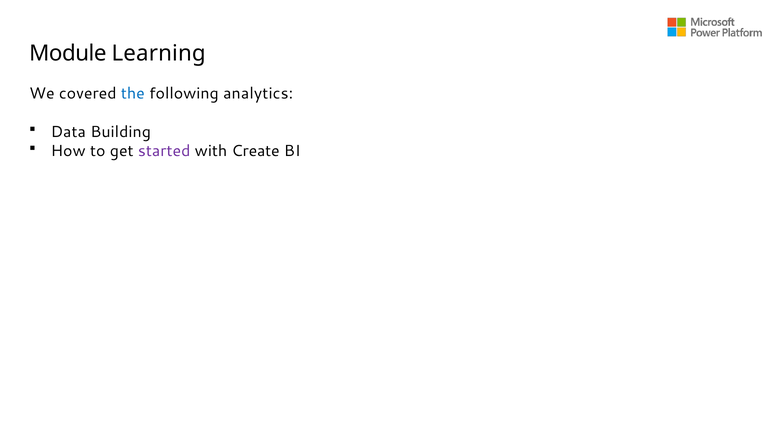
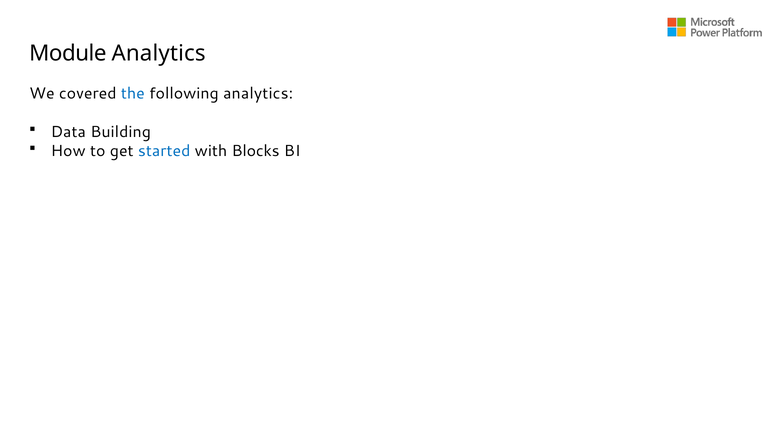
Module Learning: Learning -> Analytics (159, 53)
started colour: purple -> blue (164, 151)
Create: Create -> Blocks (256, 151)
